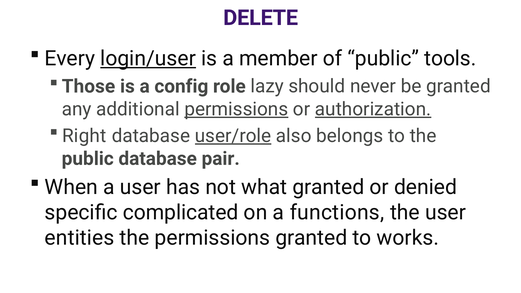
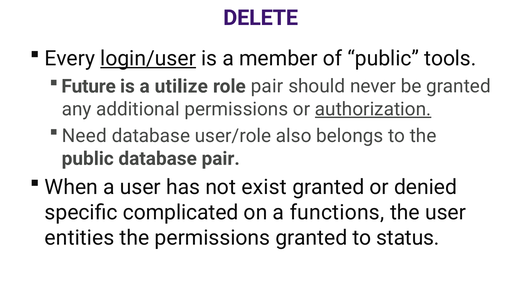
Those: Those -> Future (89, 86)
config: config -> utilize (181, 86)
role lazy: lazy -> pair (267, 86)
permissions underline: present -> none (236, 109)
Right: Right -> Need (84, 136)
user/role underline: present -> none (233, 136)
what: what -> exist (264, 187)
works: works -> status (408, 238)
